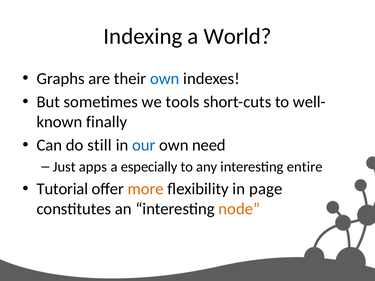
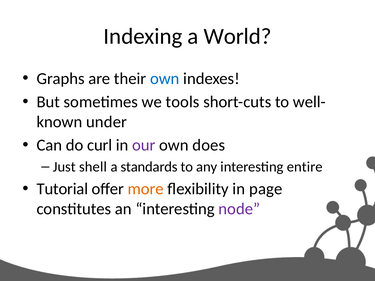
finally: finally -> under (107, 122)
still: still -> curl (100, 145)
our colour: blue -> purple (144, 145)
need: need -> does (209, 145)
apps: apps -> shell (93, 167)
especially: especially -> standards (149, 167)
node colour: orange -> purple (239, 209)
